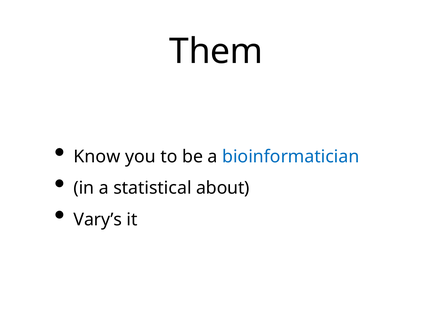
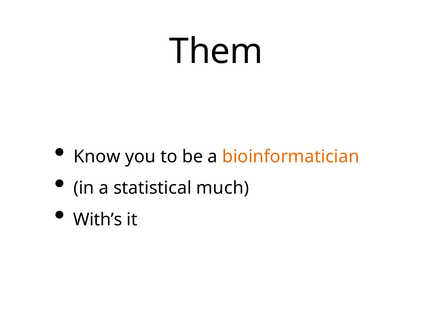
bioinformatician colour: blue -> orange (291, 157)
about: about -> much (223, 188)
Vary’s: Vary’s -> With’s (98, 220)
